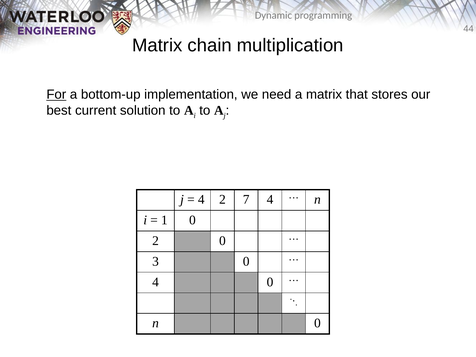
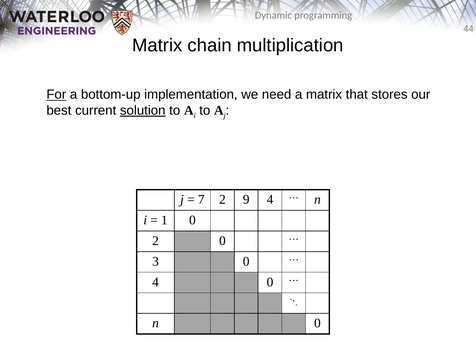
solution underline: none -> present (143, 110)
4: 4 -> 7 (201, 200)
7: 7 -> 9 (246, 200)
